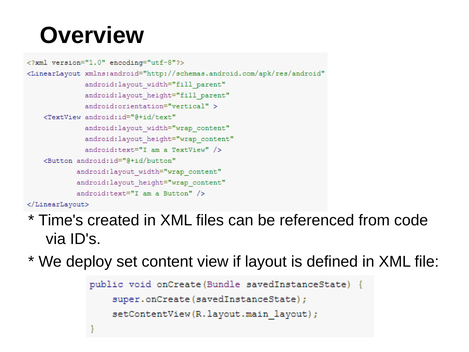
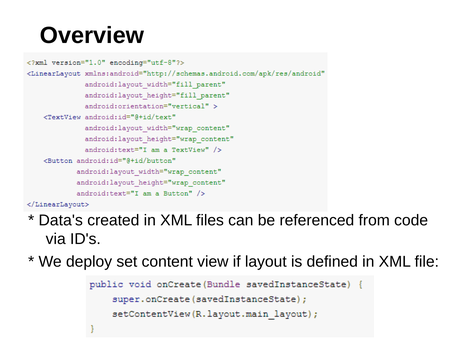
Time's: Time's -> Data's (61, 220)
